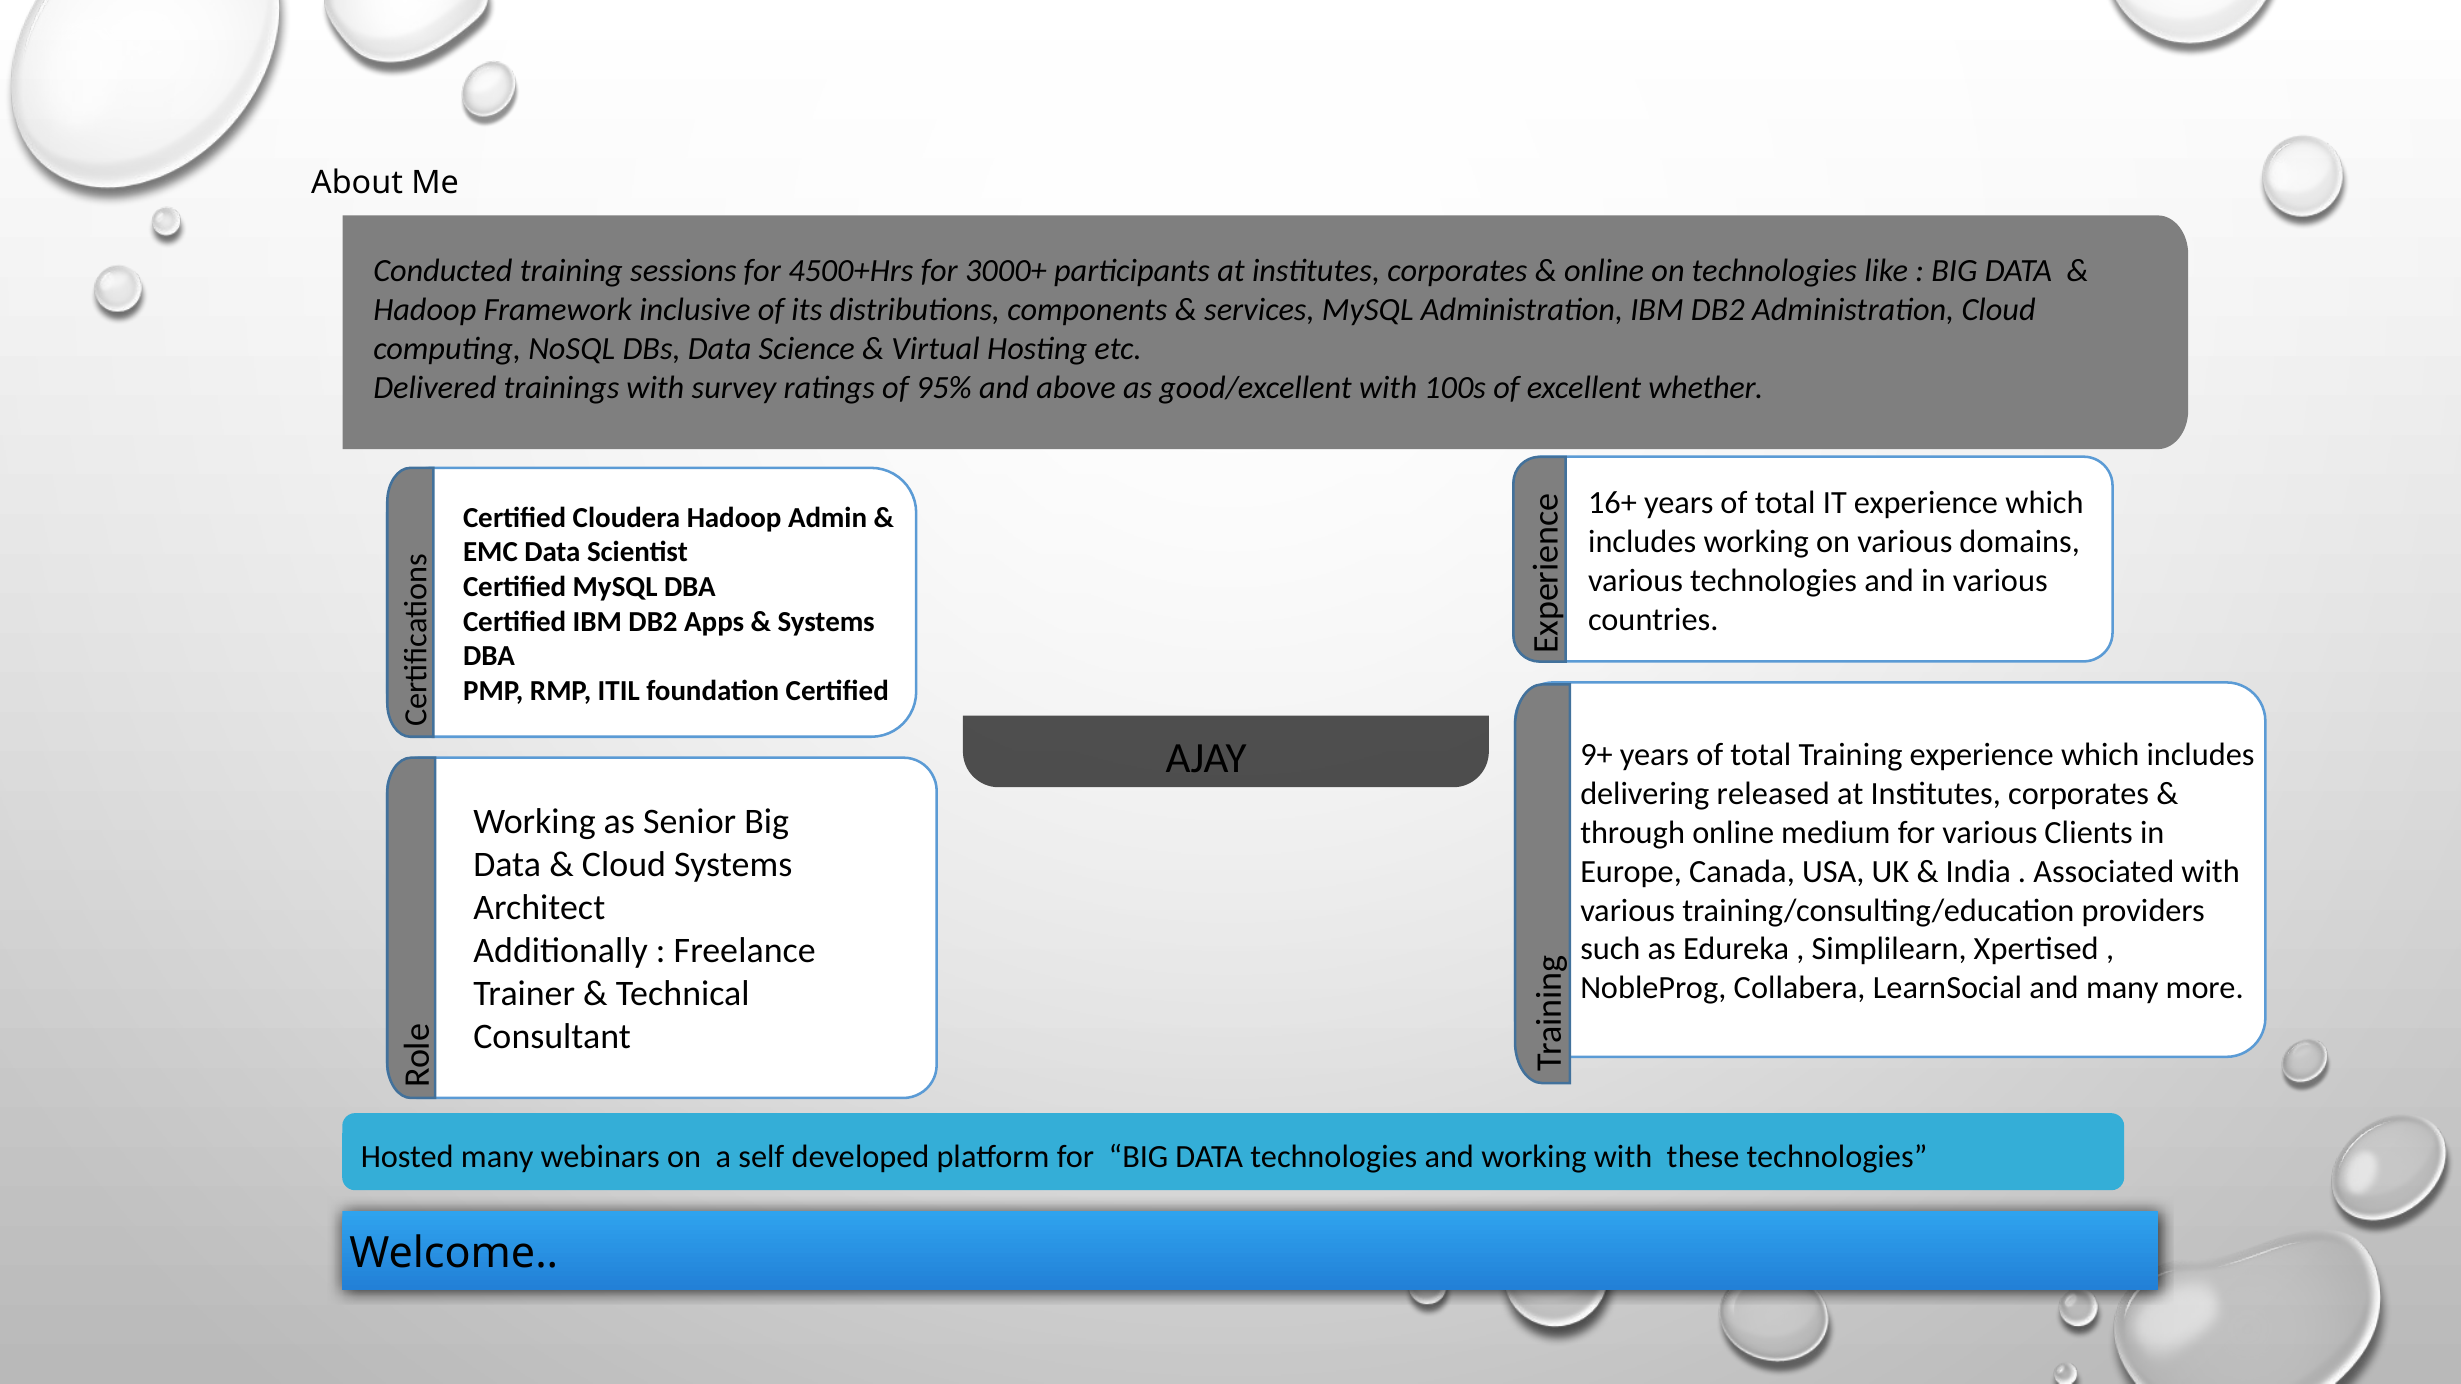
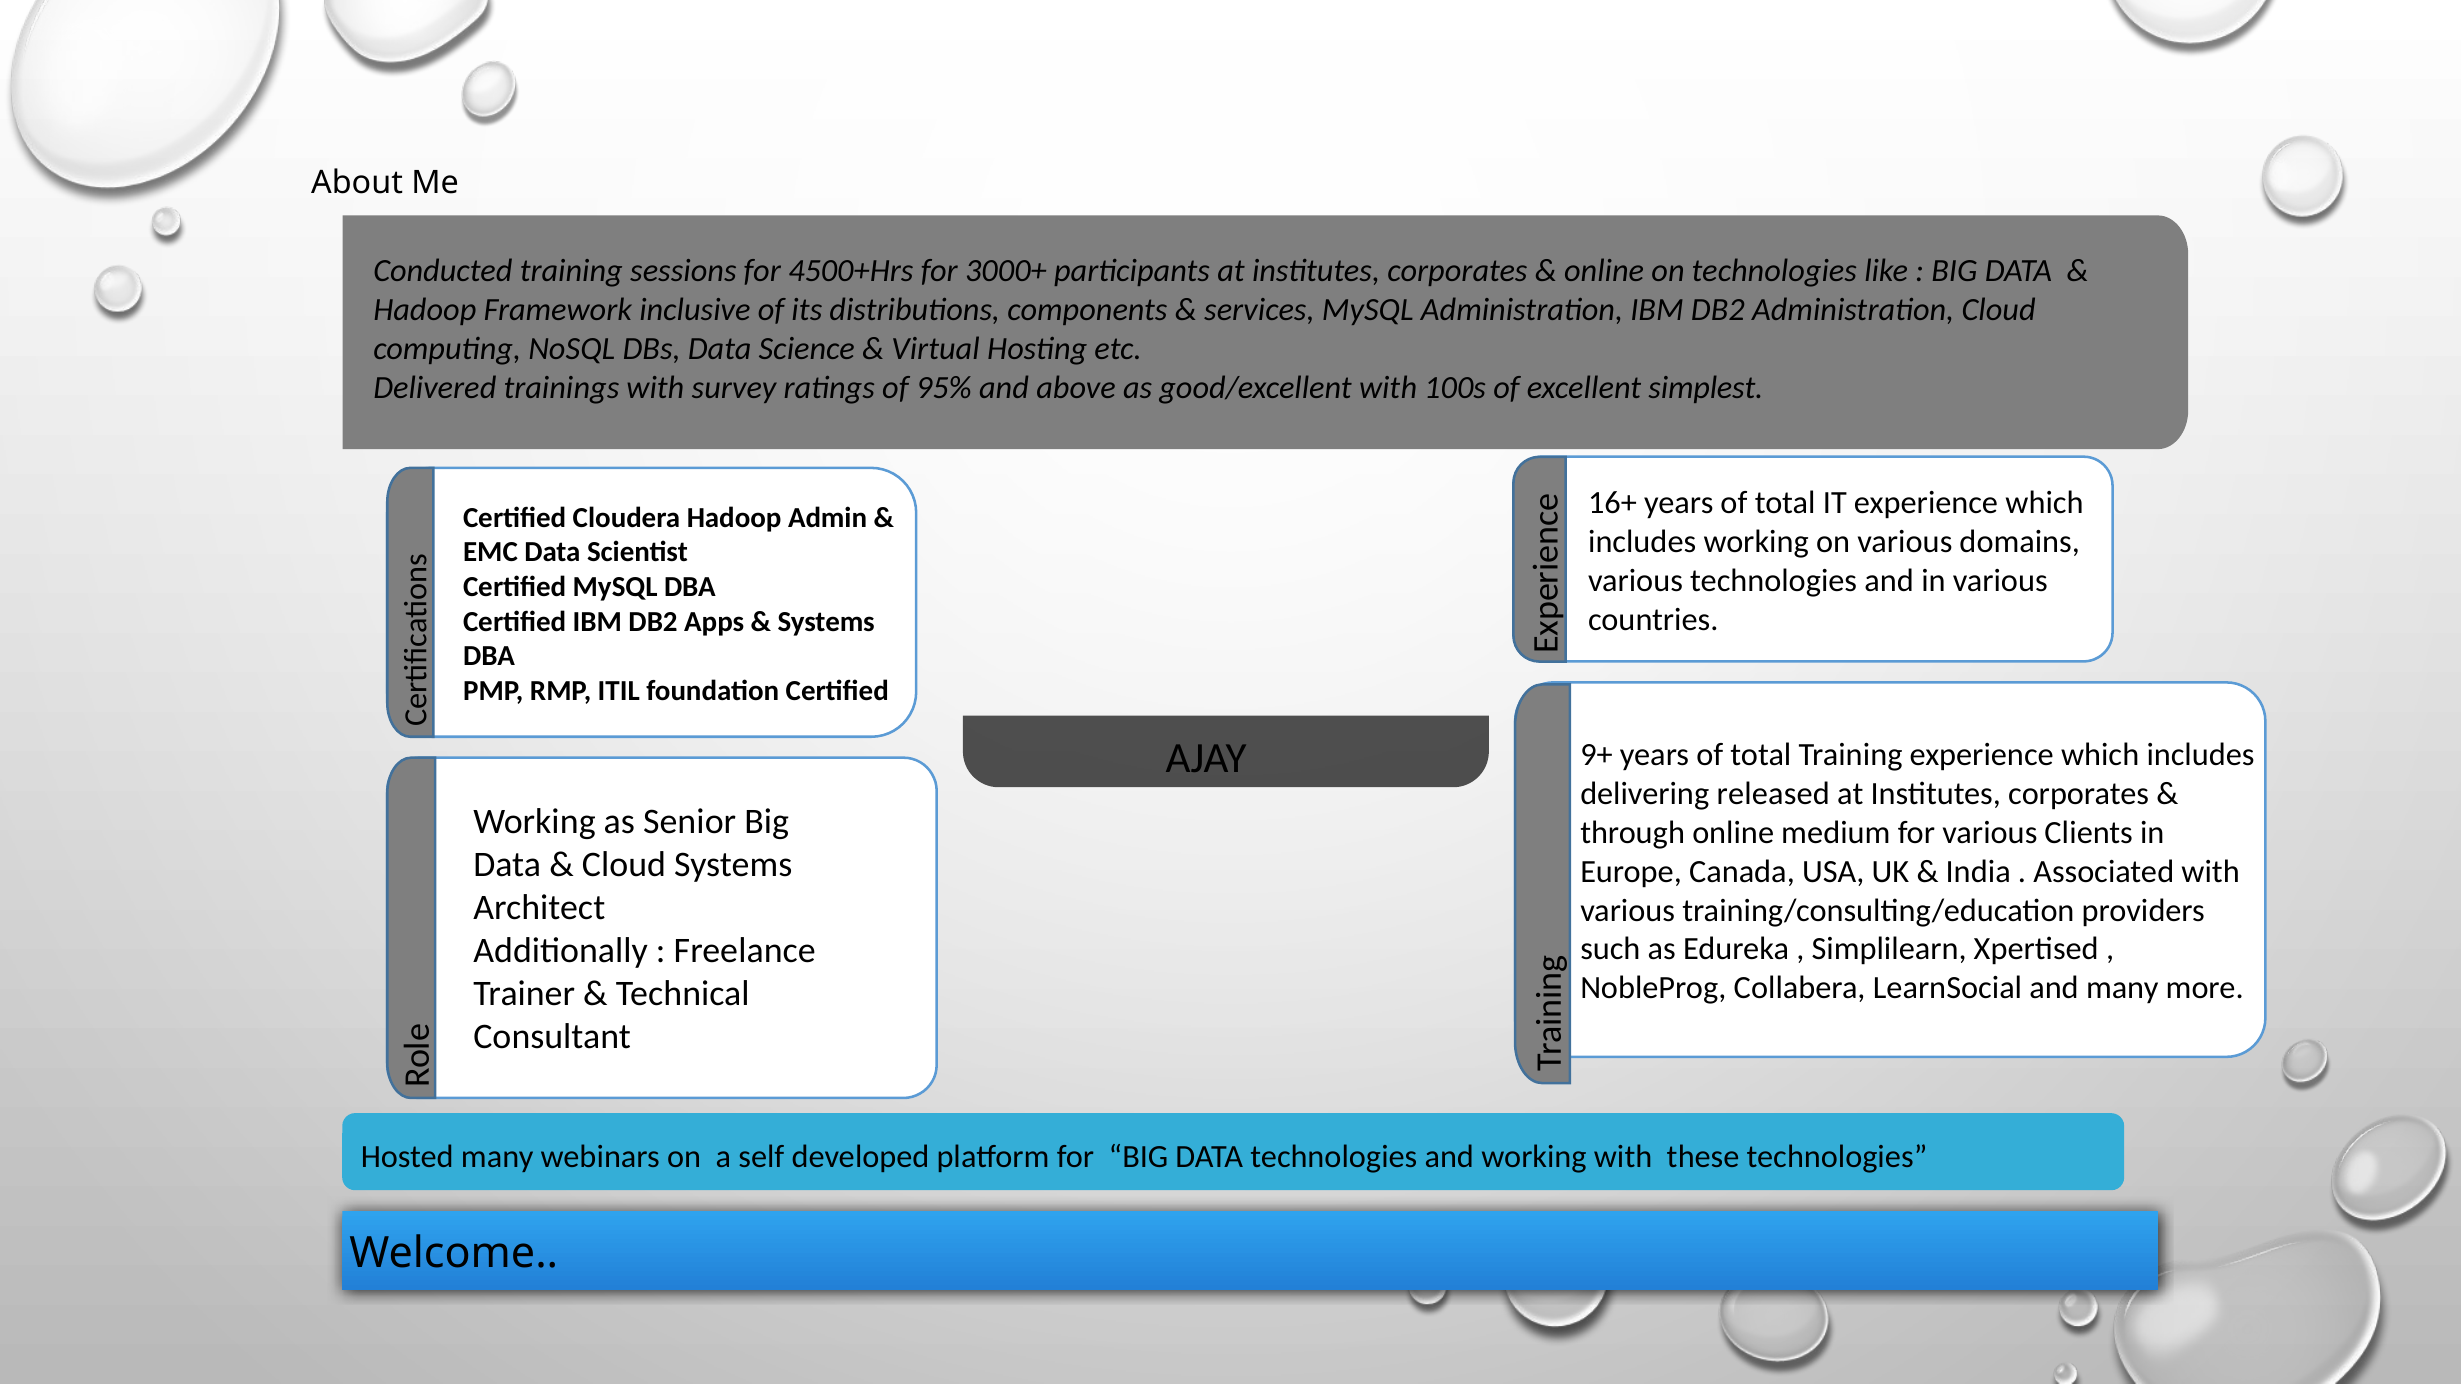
whether: whether -> simplest (1706, 388)
